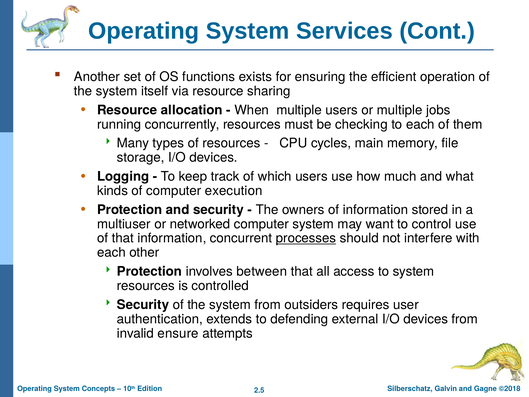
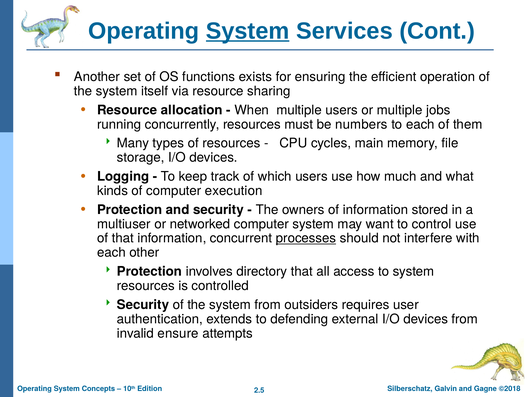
System underline: none -> present (248, 31)
checking: checking -> numbers (361, 124)
between: between -> directory (262, 271)
